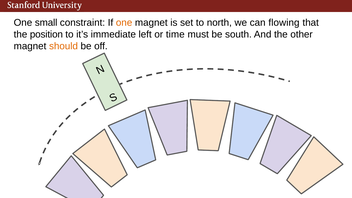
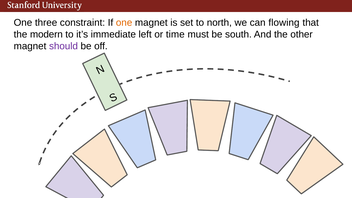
small: small -> three (46, 23)
position: position -> modern (46, 34)
should colour: orange -> purple (63, 46)
